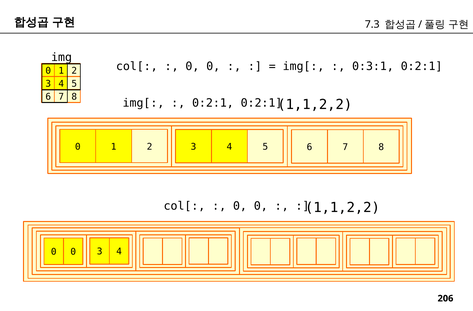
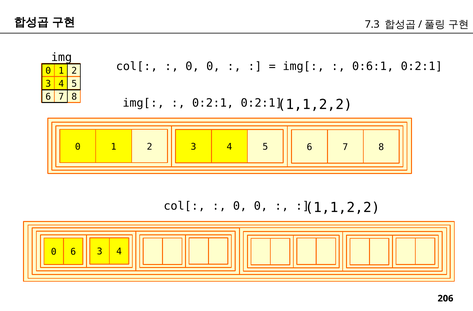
0:3:1: 0:3:1 -> 0:6:1 (373, 66)
0: 0 -> 6 (73, 252)
